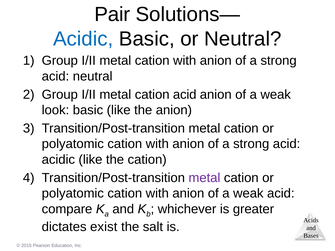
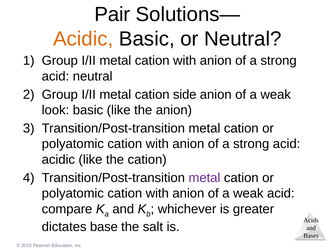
Acidic colour: blue -> orange (83, 39)
cation acid: acid -> side (185, 95)
exist: exist -> base (104, 227)
